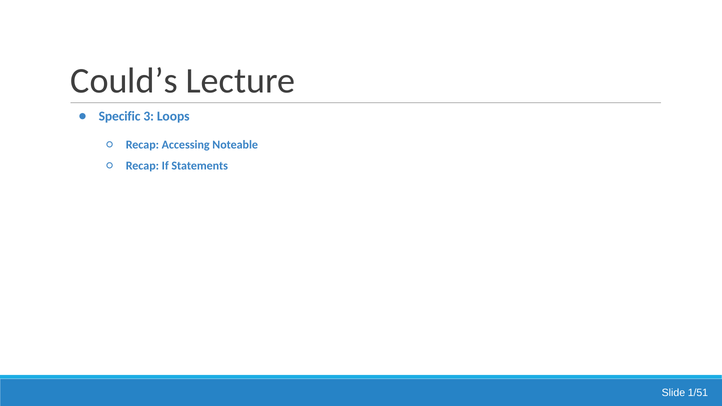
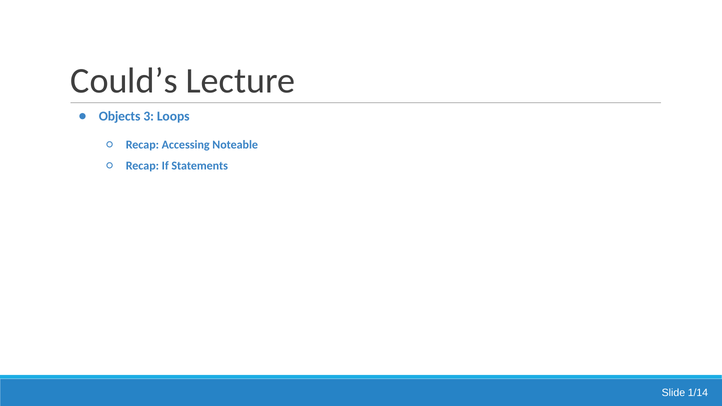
Specific: Specific -> Objects (120, 117)
1/51: 1/51 -> 1/14 (698, 393)
